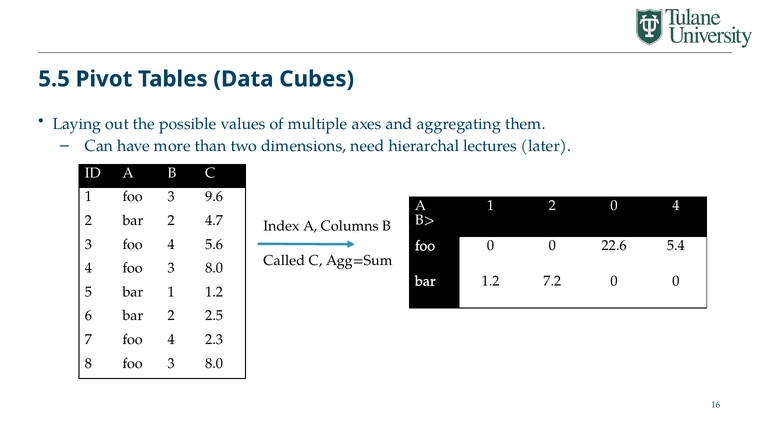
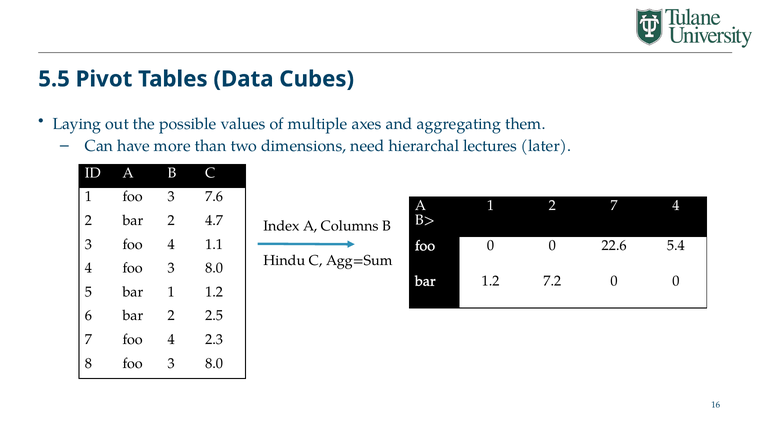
9.6: 9.6 -> 7.6 (214, 197)
2 0: 0 -> 7 (614, 205)
5.6: 5.6 -> 1.1 (214, 244)
Called: Called -> Hindu (284, 260)
